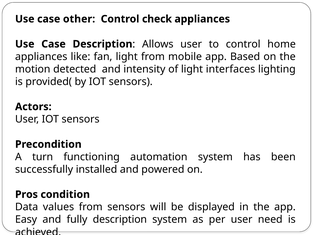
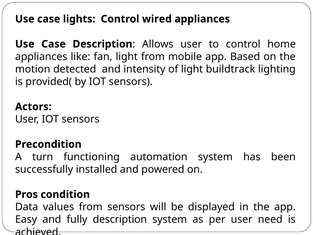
other: other -> lights (79, 19)
check: check -> wired (157, 19)
interfaces: interfaces -> buildtrack (231, 69)
